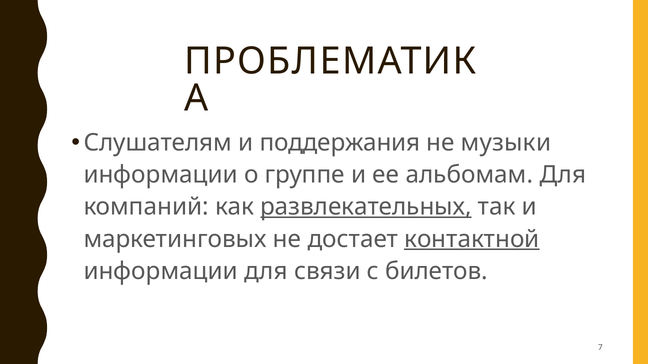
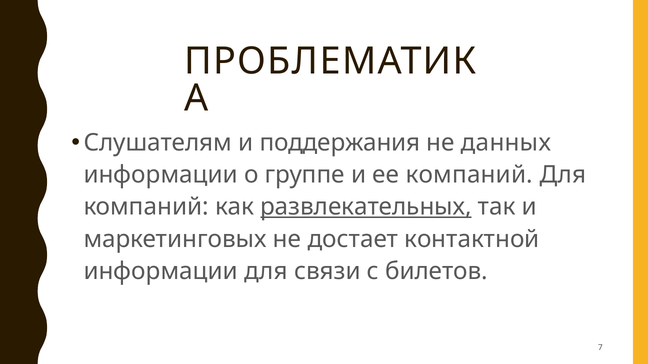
музыки: музыки -> данных (506, 143)
ее альбомам: альбомам -> компаний (469, 175)
контактной underline: present -> none (472, 239)
